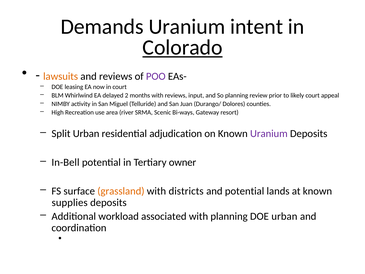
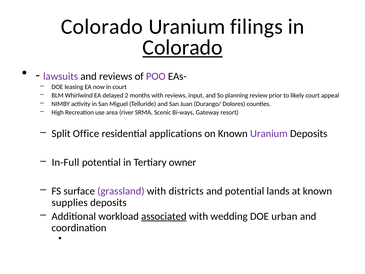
Demands: Demands -> Colorado (102, 27)
intent: intent -> filings (257, 27)
lawsuits colour: orange -> purple (61, 76)
Split Urban: Urban -> Office (86, 134)
adjudication: adjudication -> applications (176, 134)
In-Bell: In-Bell -> In-Full (65, 162)
grassland colour: orange -> purple (121, 191)
associated underline: none -> present (164, 216)
with planning: planning -> wedding (229, 216)
